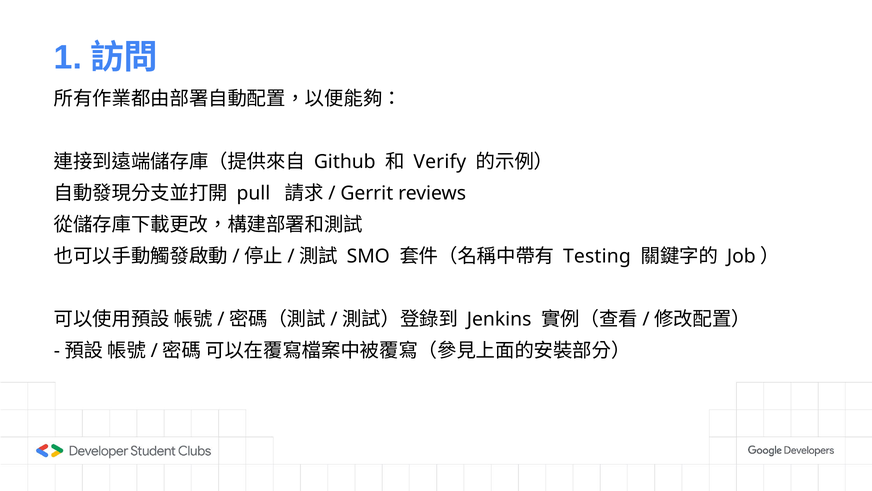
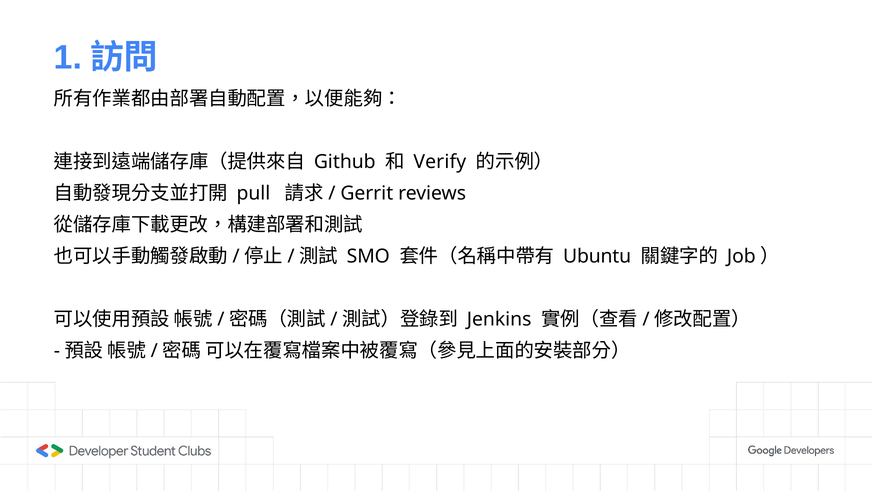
Testing: Testing -> Ubuntu (597, 256)
